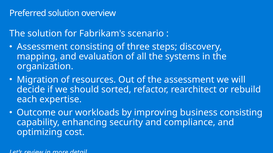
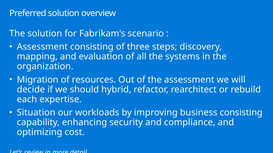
sorted: sorted -> hybrid (116, 90)
Outcome: Outcome -> Situation (36, 113)
